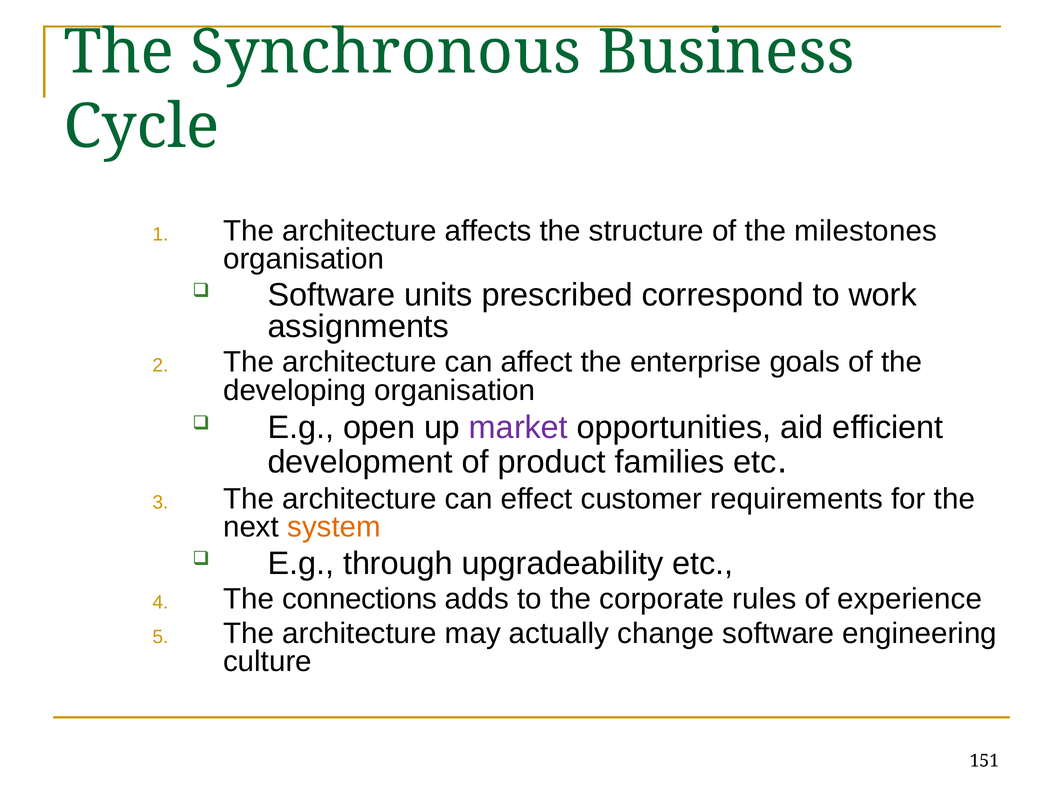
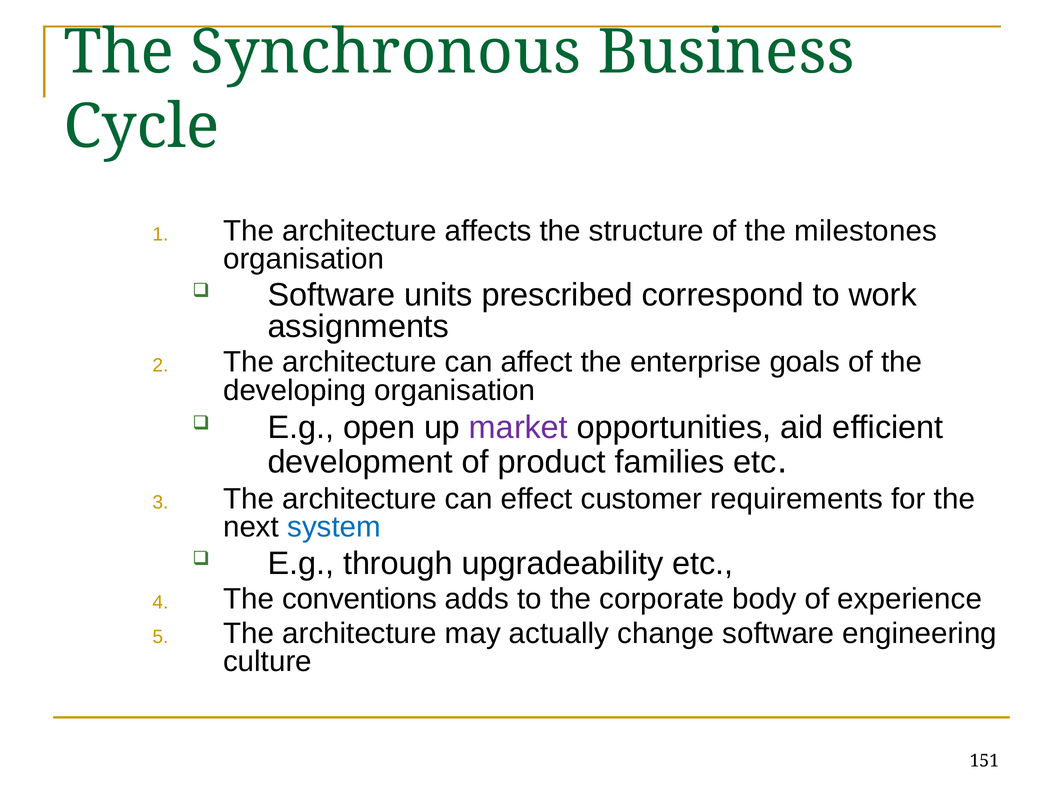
system colour: orange -> blue (334, 527)
connections: connections -> conventions (360, 599)
rules: rules -> body (764, 599)
